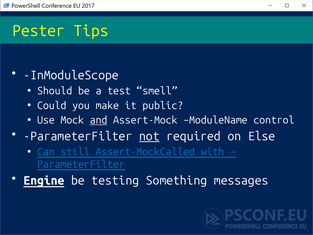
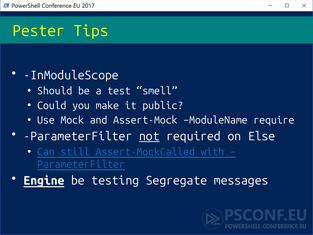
and underline: present -> none (99, 120)
control: control -> require (274, 120)
Something: Something -> Segregate (177, 180)
